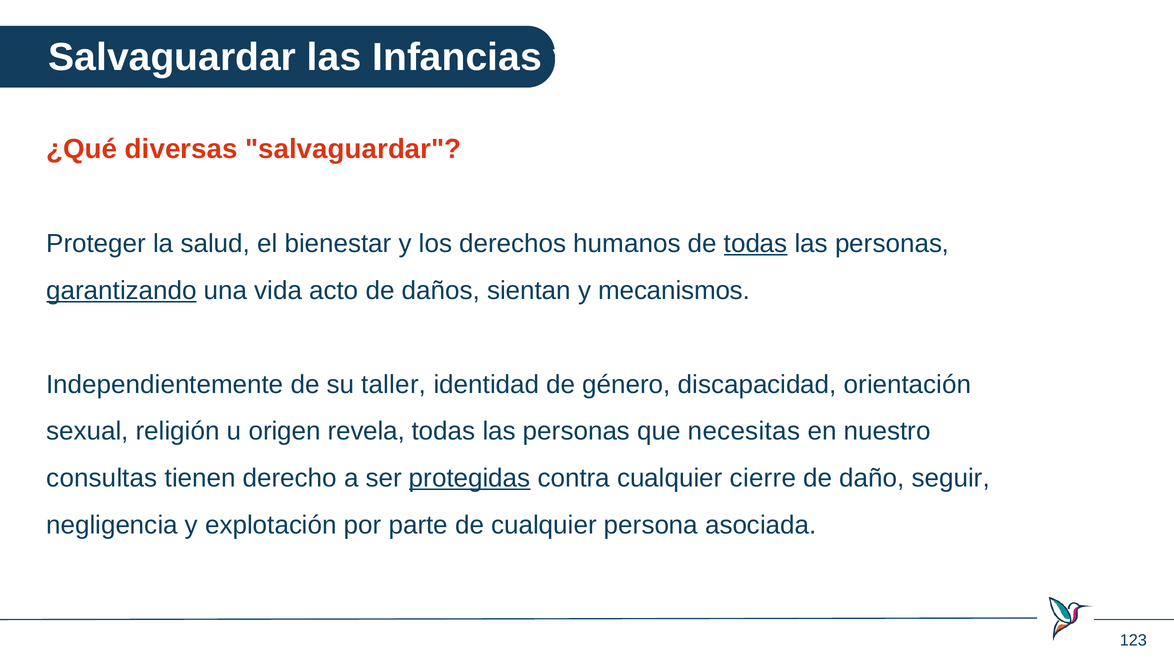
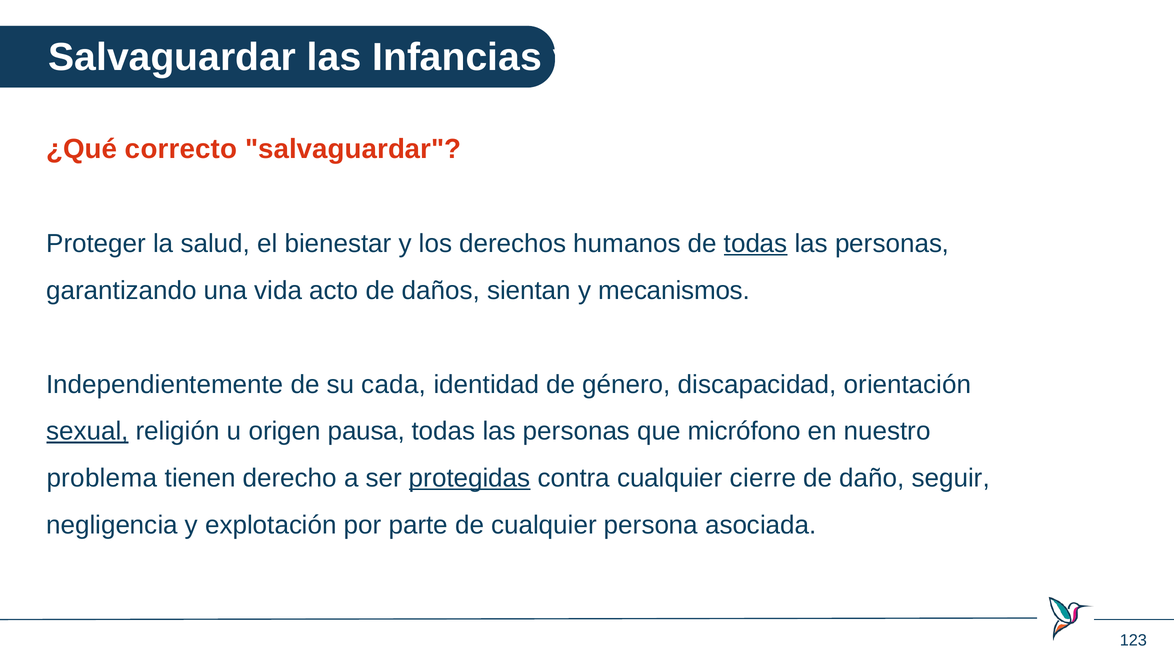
diversas: diversas -> correcto (181, 149)
garantizando underline: present -> none (122, 291)
taller: taller -> cada (394, 385)
sexual underline: none -> present (88, 432)
revela: revela -> pausa (366, 432)
necesitas: necesitas -> micrófono (744, 432)
consultas: consultas -> problema (102, 478)
